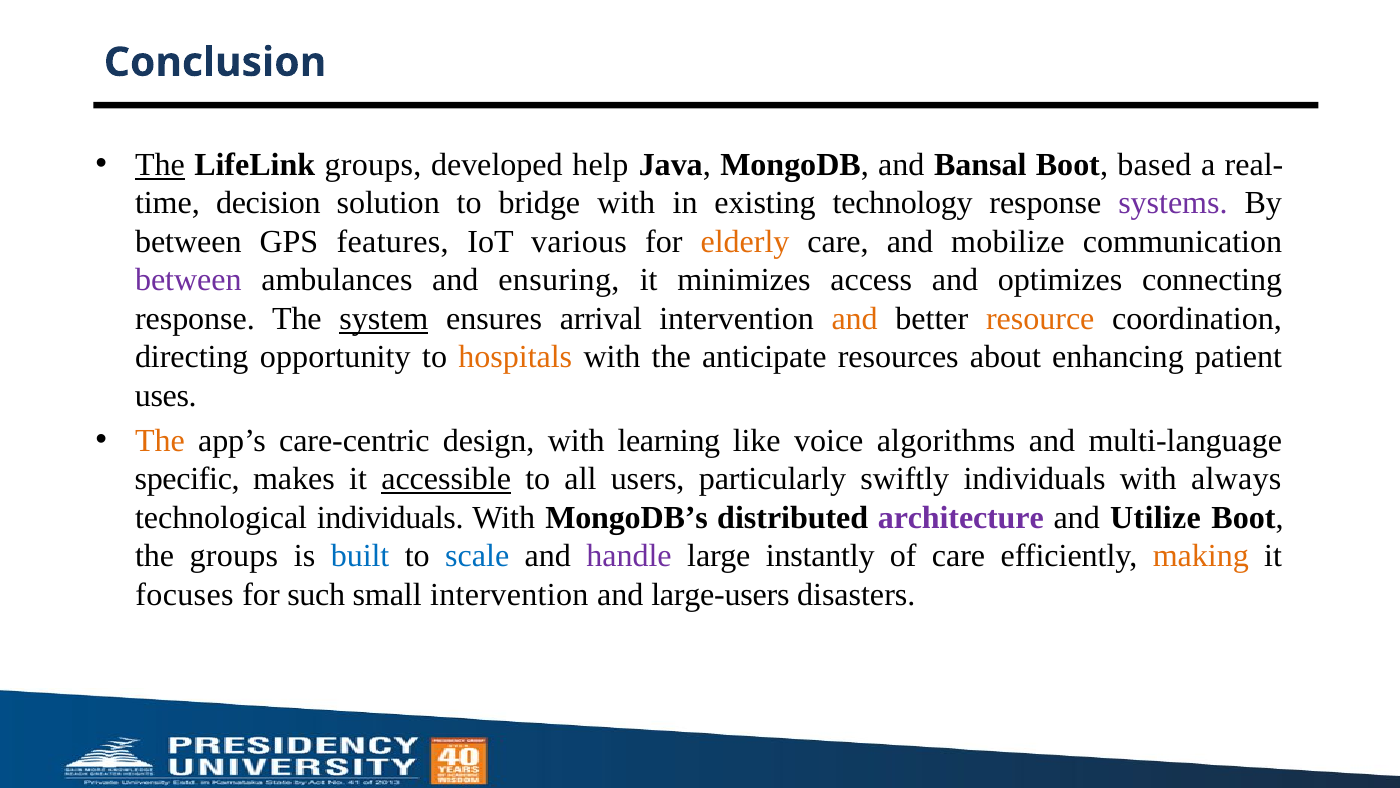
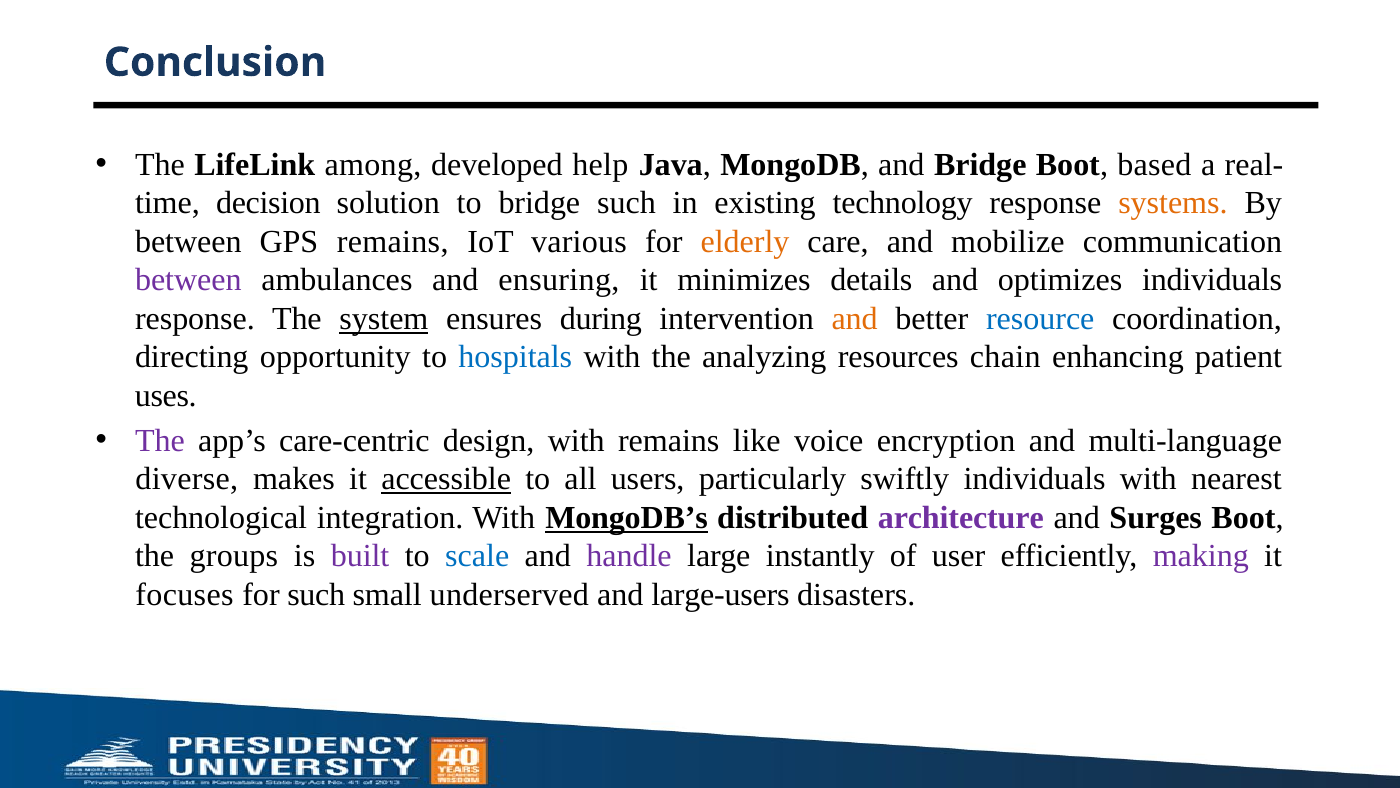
The underline: present -> none (160, 165)
LifeLink groups: groups -> among (373, 165)
and Bansal: Bansal -> Bridge (980, 165)
bridge with: with -> such (626, 203)
systems colour: purple -> orange (1173, 203)
GPS features: features -> remains (393, 242)
access: access -> details (871, 280)
optimizes connecting: connecting -> individuals (1212, 280)
arrival: arrival -> during (601, 319)
resource colour: orange -> blue (1040, 319)
hospitals colour: orange -> blue (515, 357)
anticipate: anticipate -> analyzing (764, 357)
about: about -> chain (1005, 357)
The colour: orange -> purple (160, 441)
with learning: learning -> remains (669, 441)
algorithms: algorithms -> encryption (946, 441)
specific: specific -> diverse (187, 479)
always: always -> nearest (1236, 479)
technological individuals: individuals -> integration (390, 518)
MongoDB’s underline: none -> present (627, 518)
Utilize: Utilize -> Surges (1156, 518)
built colour: blue -> purple (360, 556)
of care: care -> user (959, 556)
making colour: orange -> purple (1201, 556)
small intervention: intervention -> underserved (509, 594)
